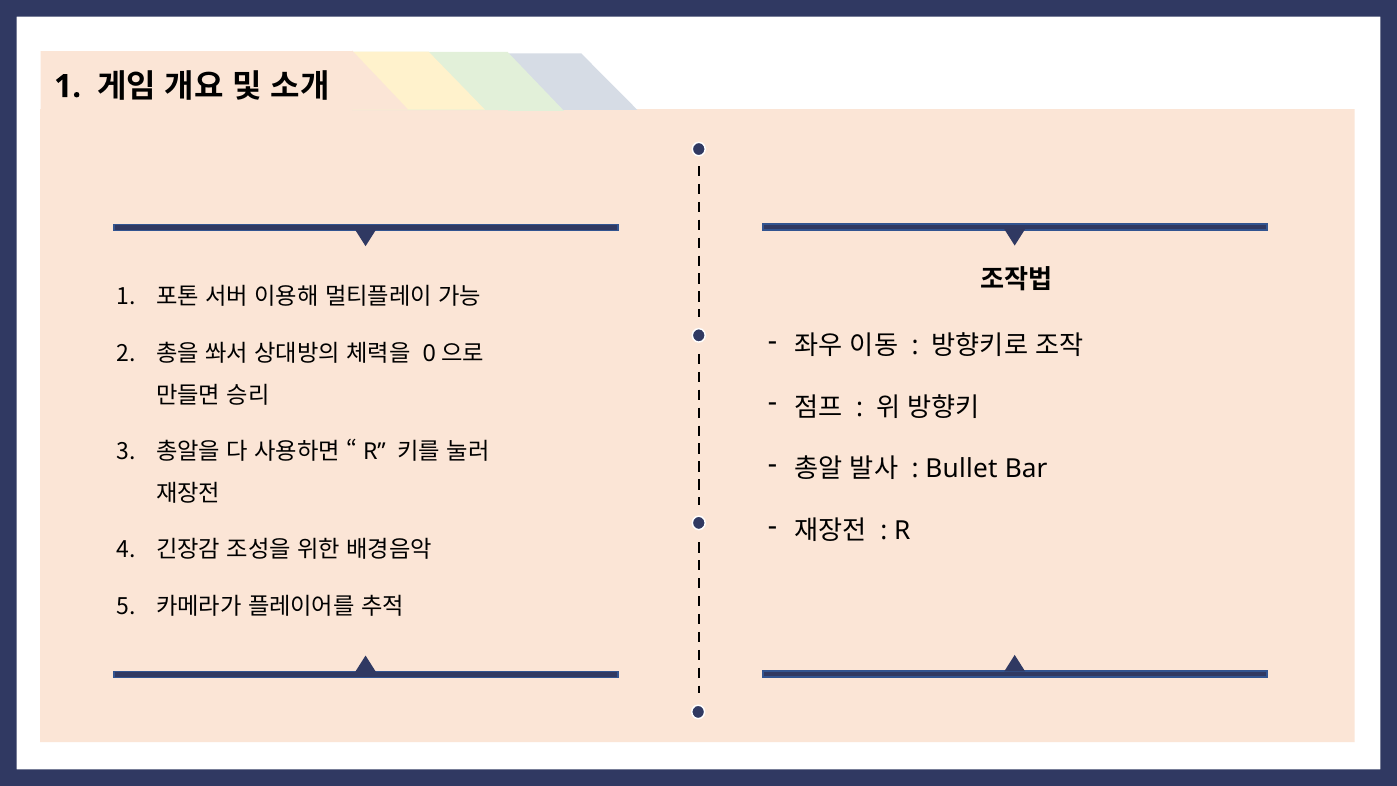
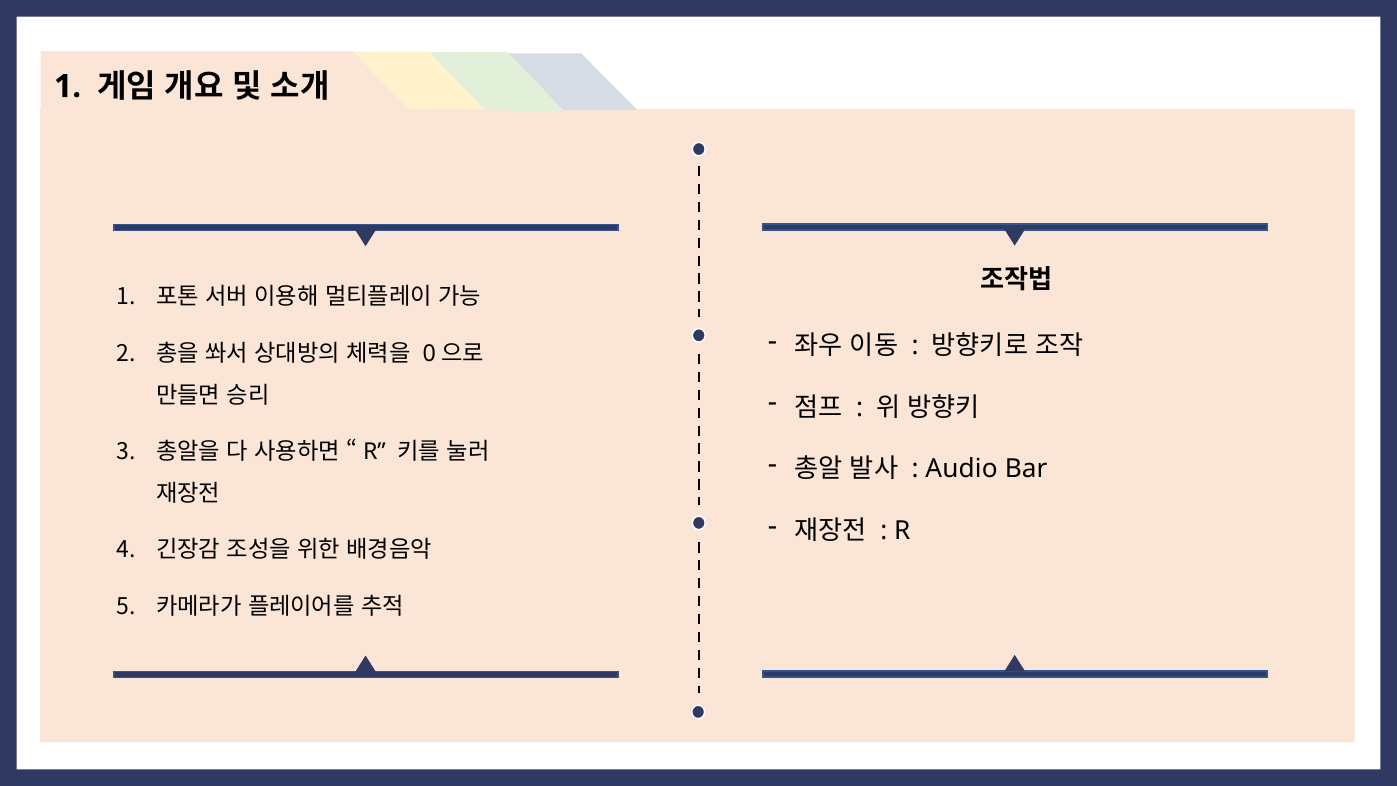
Bullet: Bullet -> Audio (962, 469)
